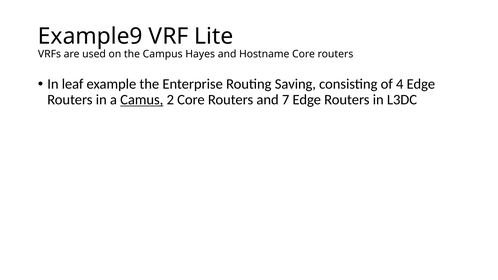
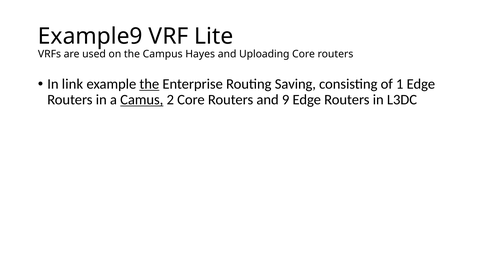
Hostname: Hostname -> Uploading (264, 54)
leaf: leaf -> link (72, 84)
the underline: none -> present (149, 84)
4: 4 -> 1 (400, 84)
7: 7 -> 9 (286, 100)
